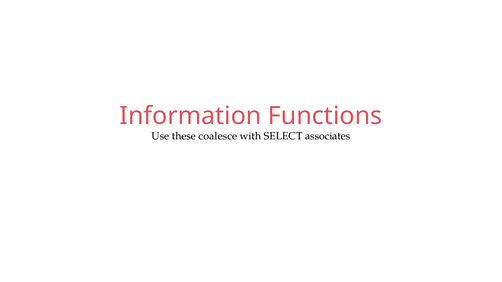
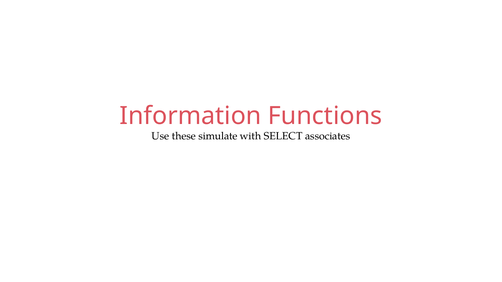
coalesce: coalesce -> simulate (218, 136)
